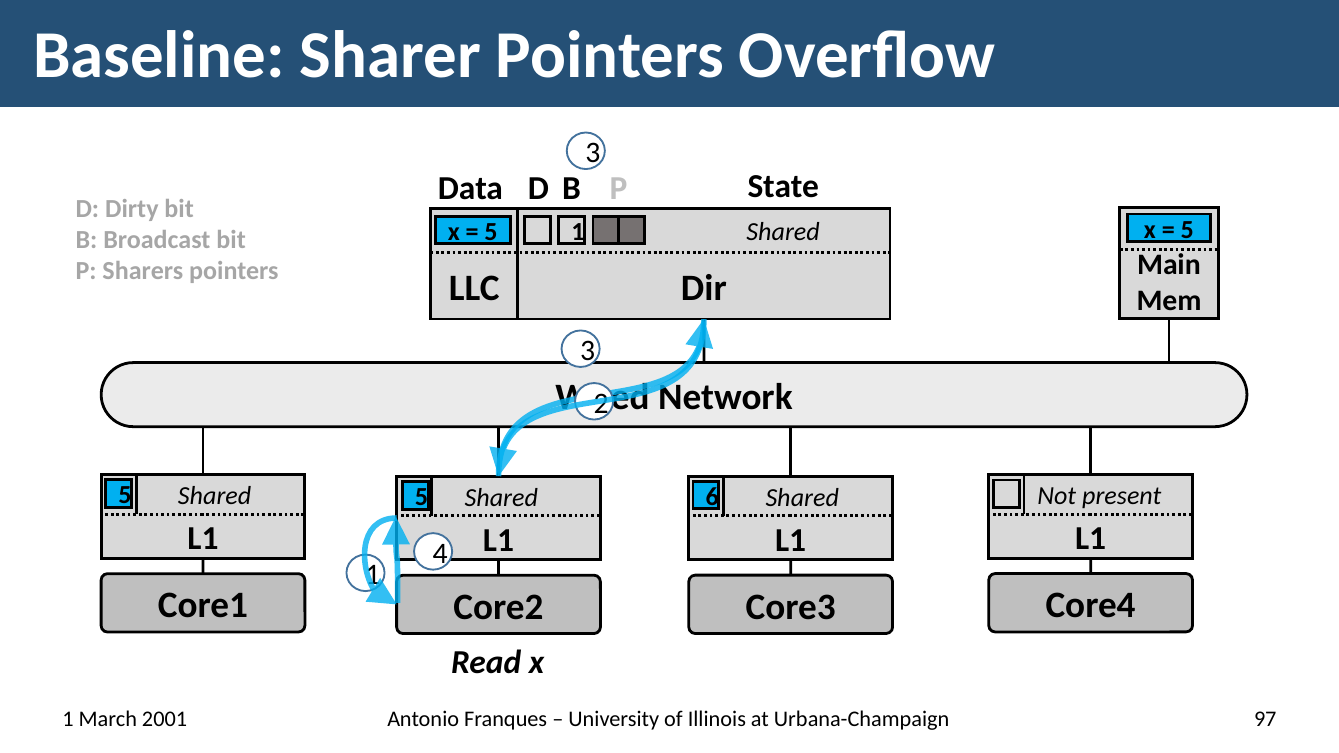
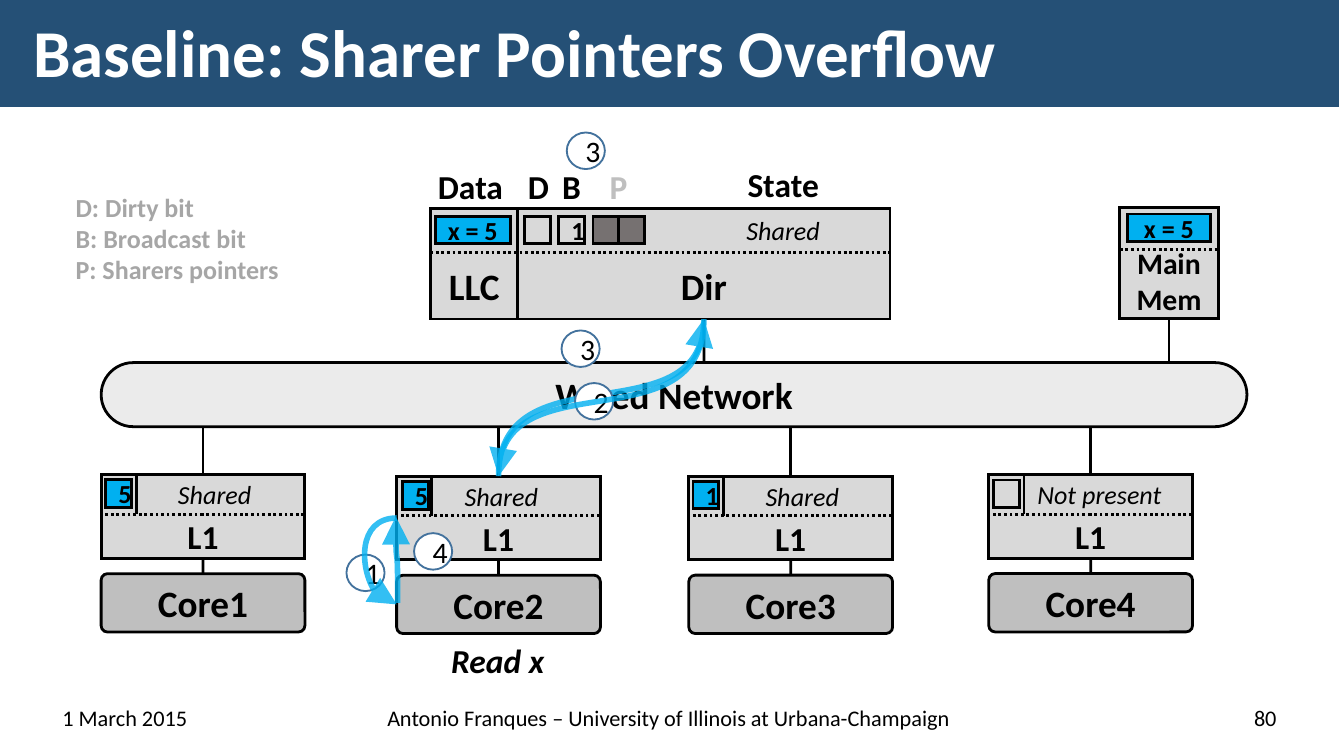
5 6: 6 -> 1 (712, 497)
2001: 2001 -> 2015 (165, 720)
97: 97 -> 80 (1265, 719)
